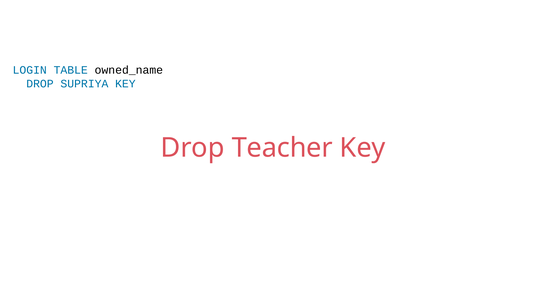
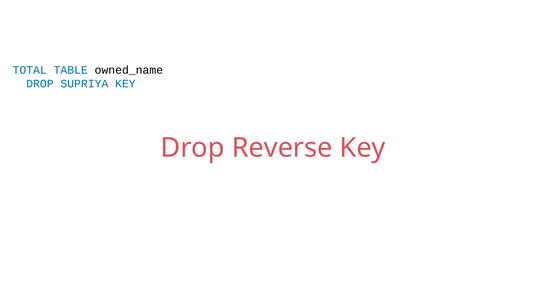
LOGIN: LOGIN -> TOTAL (30, 70)
Teacher: Teacher -> Reverse (282, 148)
